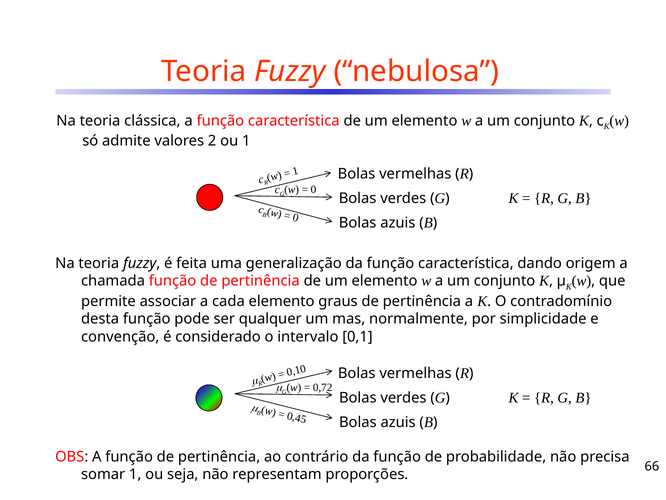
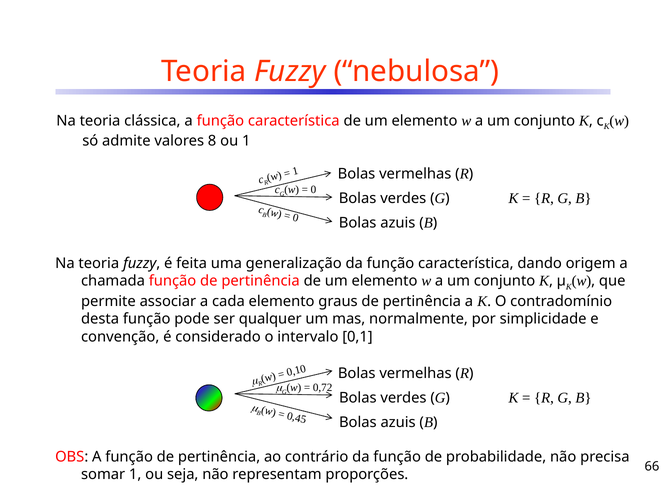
2: 2 -> 8 (212, 141)
